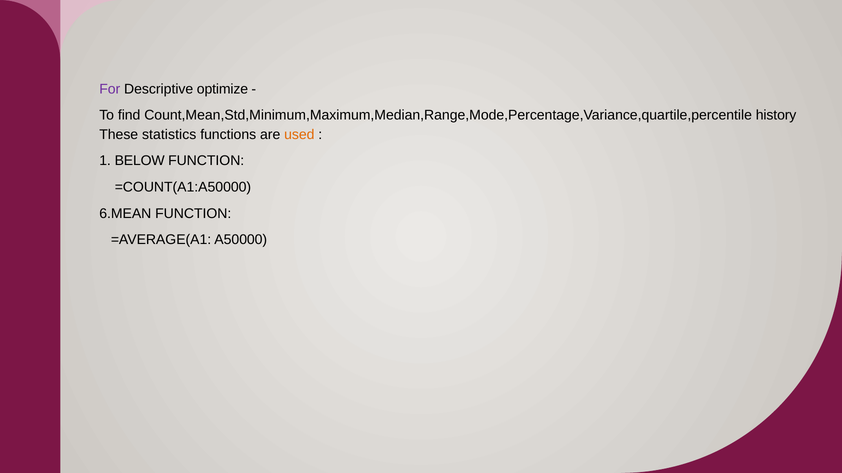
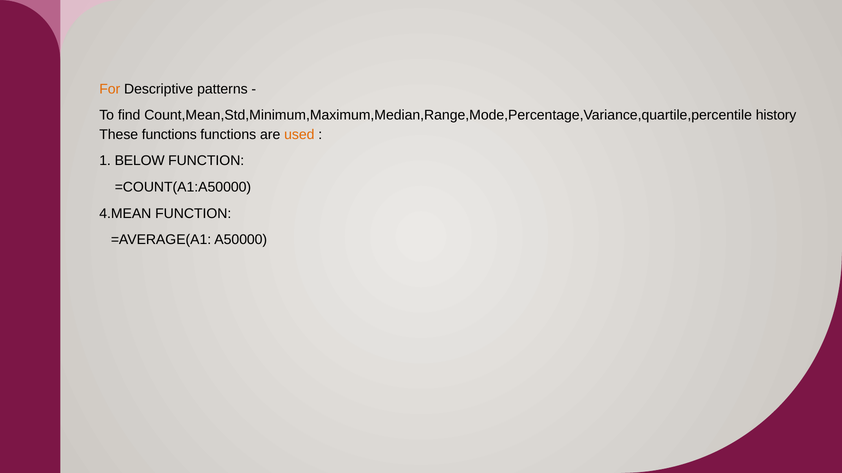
For colour: purple -> orange (110, 89)
optimize: optimize -> patterns (222, 89)
These statistics: statistics -> functions (169, 135)
6.MEAN: 6.MEAN -> 4.MEAN (125, 214)
